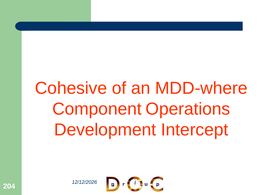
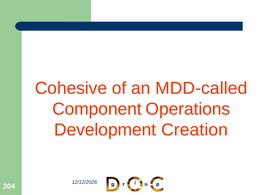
MDD-where: MDD-where -> MDD-called (201, 88)
Intercept: Intercept -> Creation (195, 130)
